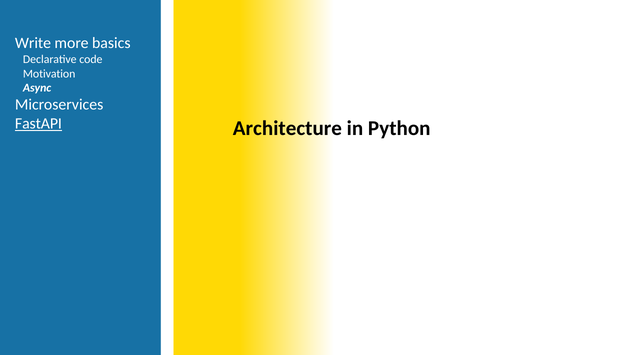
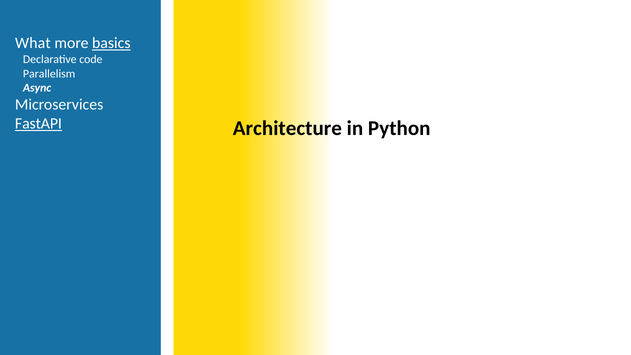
Write: Write -> What (33, 43)
basics underline: none -> present (111, 43)
Motivation: Motivation -> Parallelism (49, 74)
